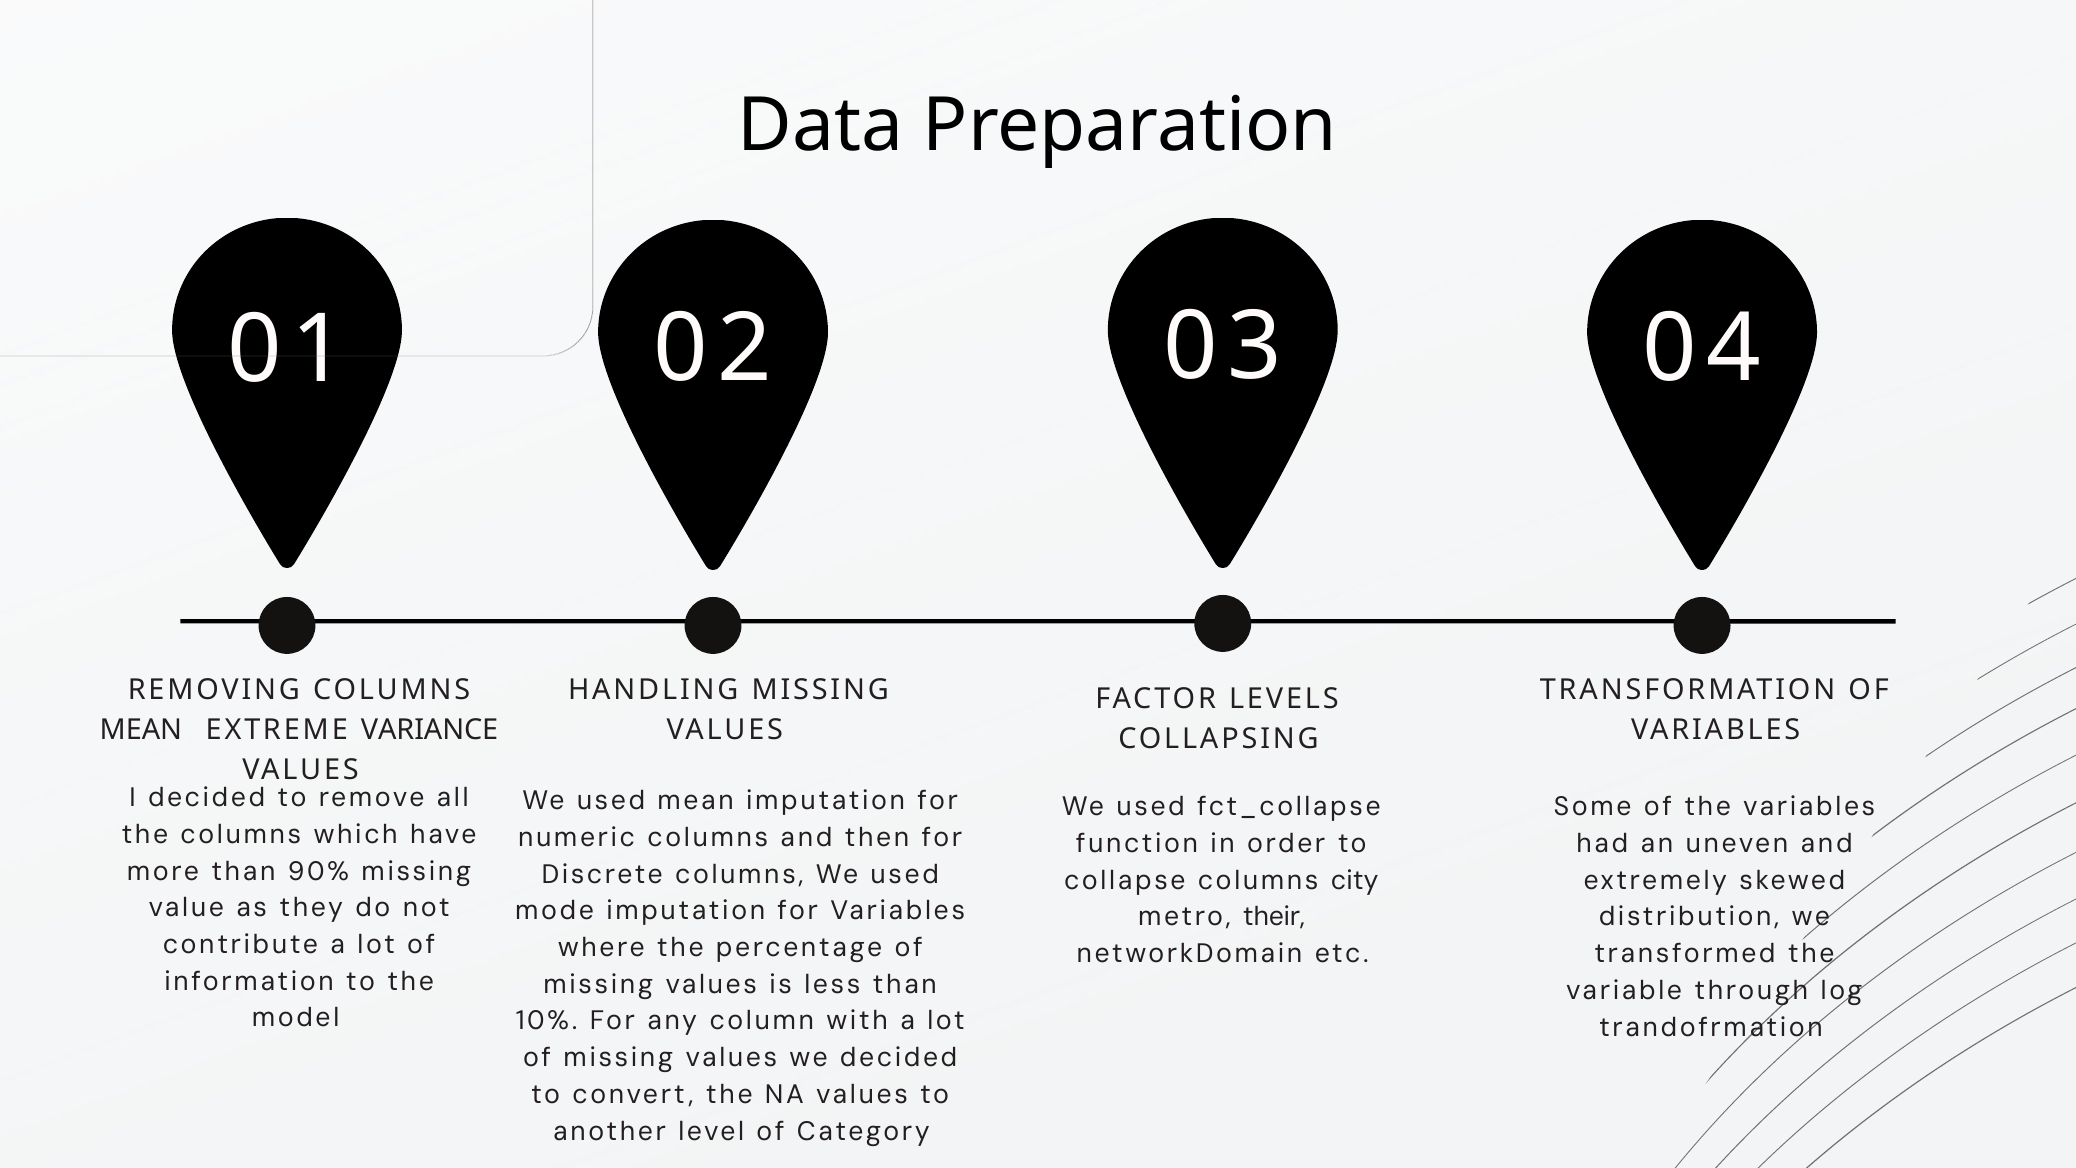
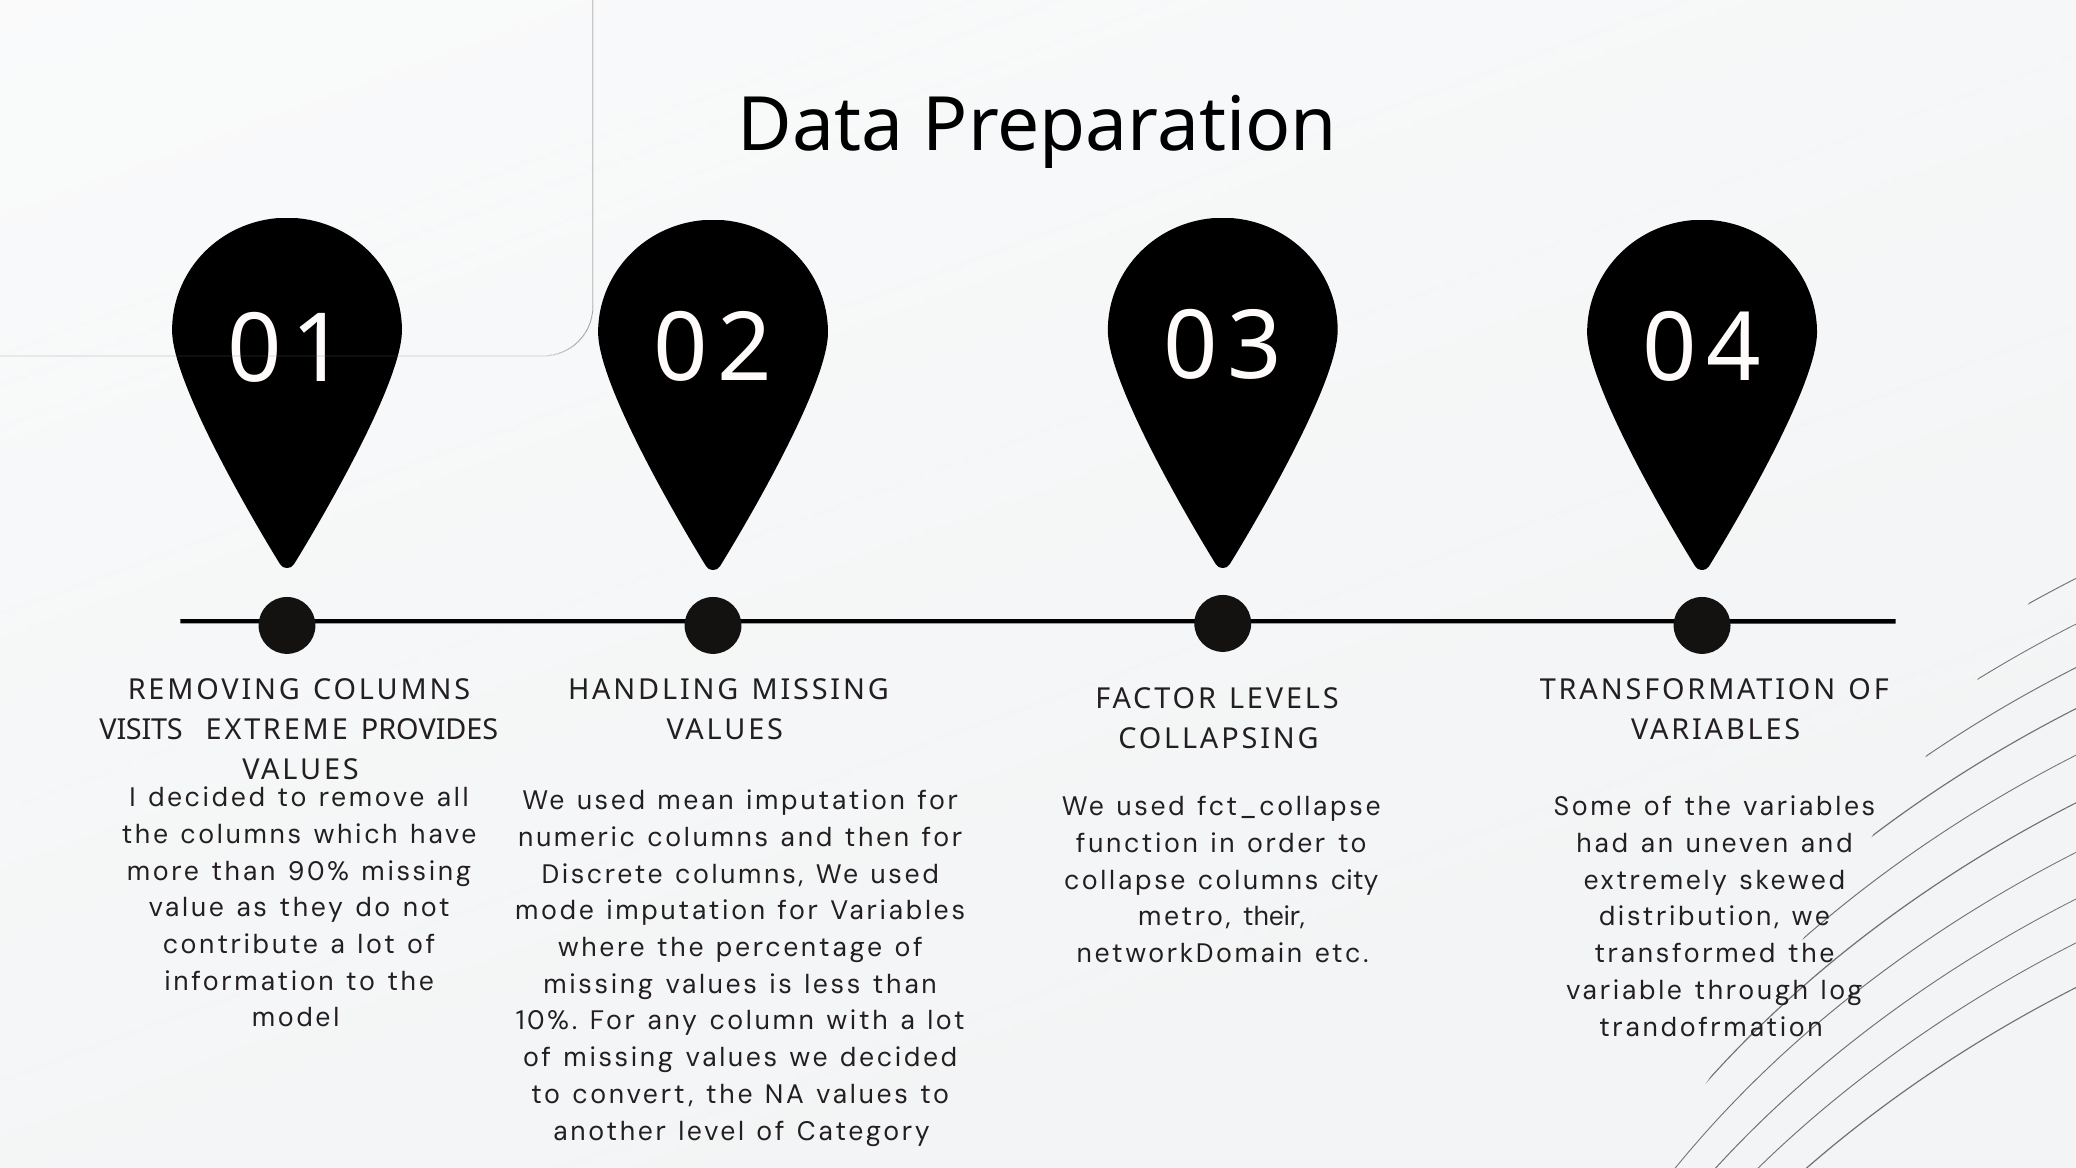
MEAN: MEAN -> VISITS (141, 730)
VARIANCE: VARIANCE -> PROVIDES (430, 730)
